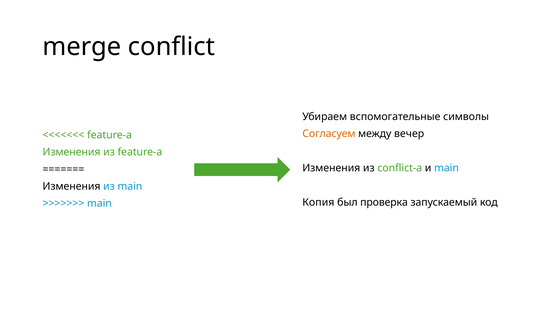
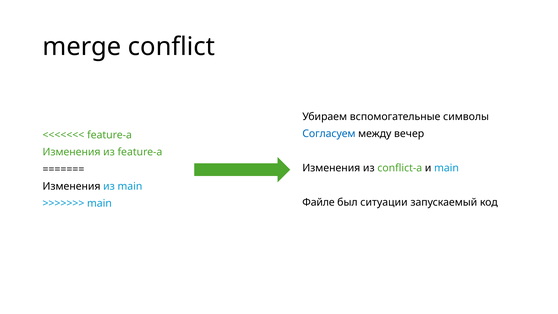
Согласуем colour: orange -> blue (329, 134)
Копия: Копия -> Файле (318, 202)
проверка: проверка -> ситуации (384, 202)
